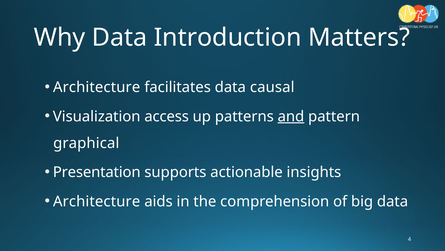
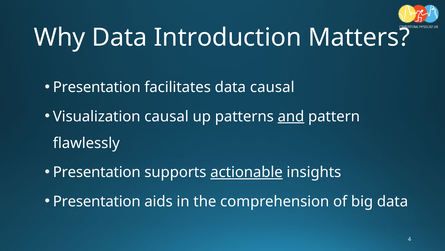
Architecture: Architecture -> Presentation (97, 87)
Visualization access: access -> causal (167, 116)
graphical: graphical -> flawlessly (86, 143)
actionable underline: none -> present (246, 172)
Architecture: Architecture -> Presentation (97, 201)
